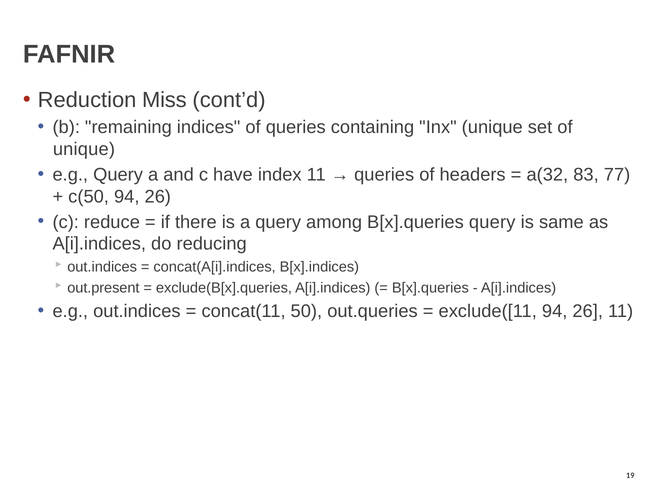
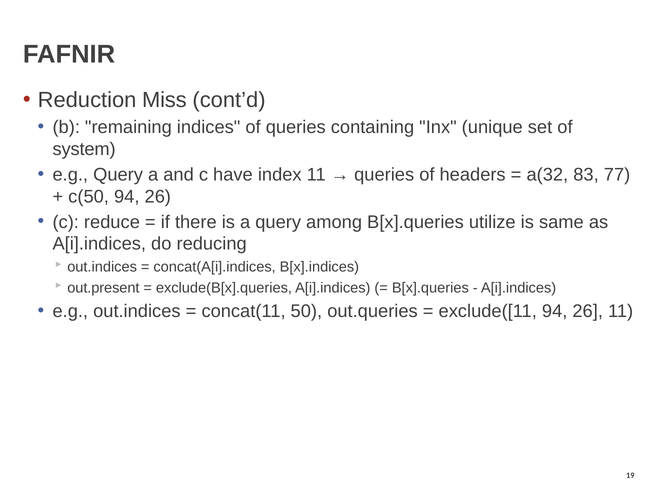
unique: unique -> system (84, 149)
B[x].queries query: query -> utilize (492, 222)
